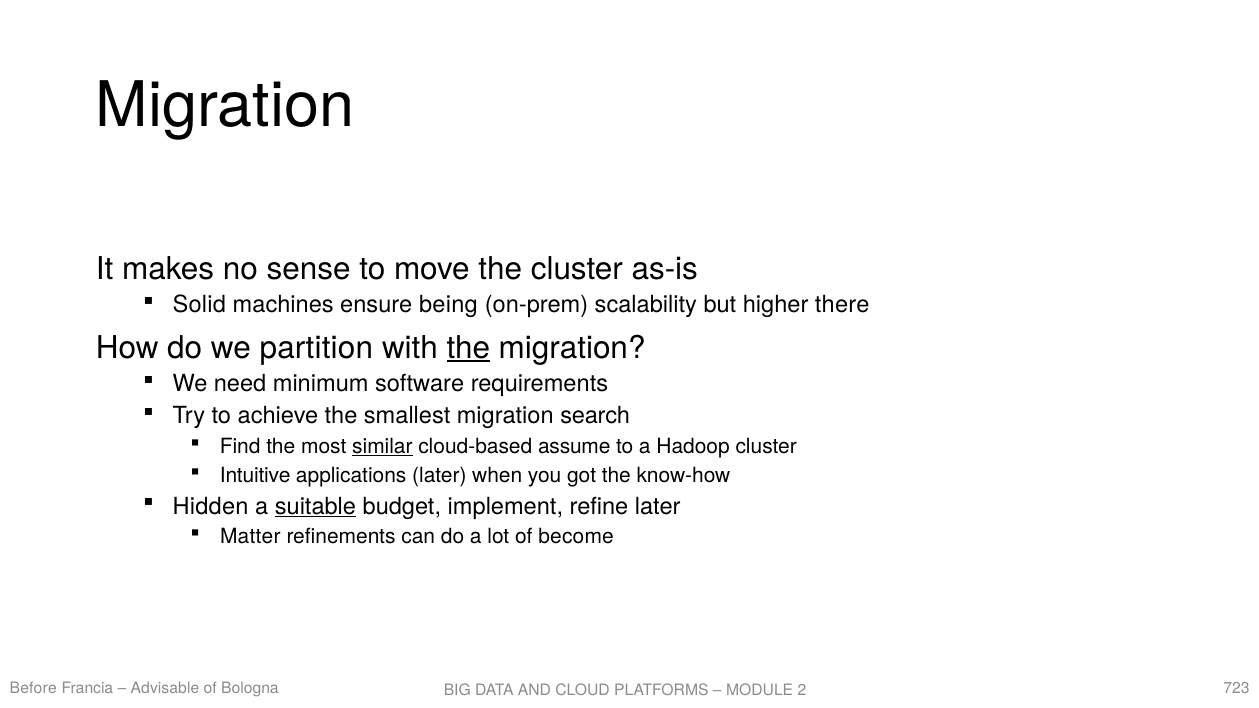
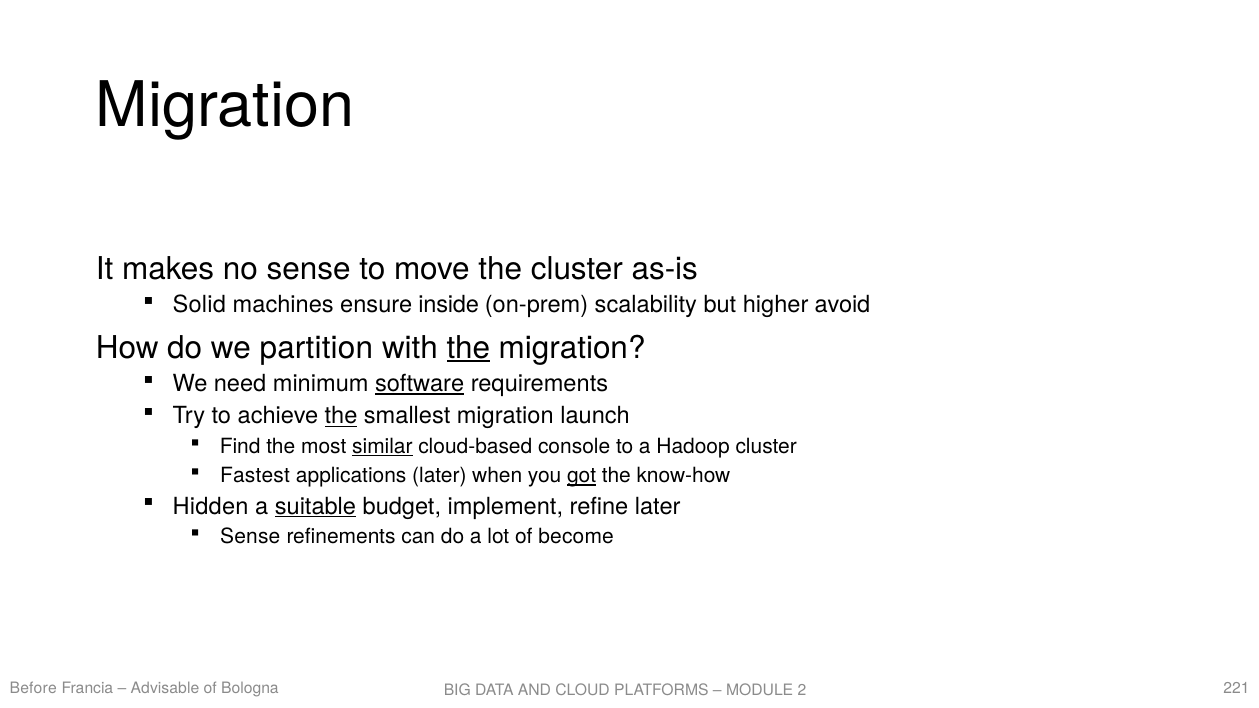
being: being -> inside (449, 305)
there: there -> avoid (842, 305)
software underline: none -> present (420, 384)
the underline: none -> present (341, 416)
search: search -> launch (595, 416)
assume: assume -> console (574, 447)
Intuitive: Intuitive -> Fastest (255, 476)
got underline: none -> present (582, 476)
Matter: Matter -> Sense (250, 537)
723: 723 -> 221 (1237, 689)
